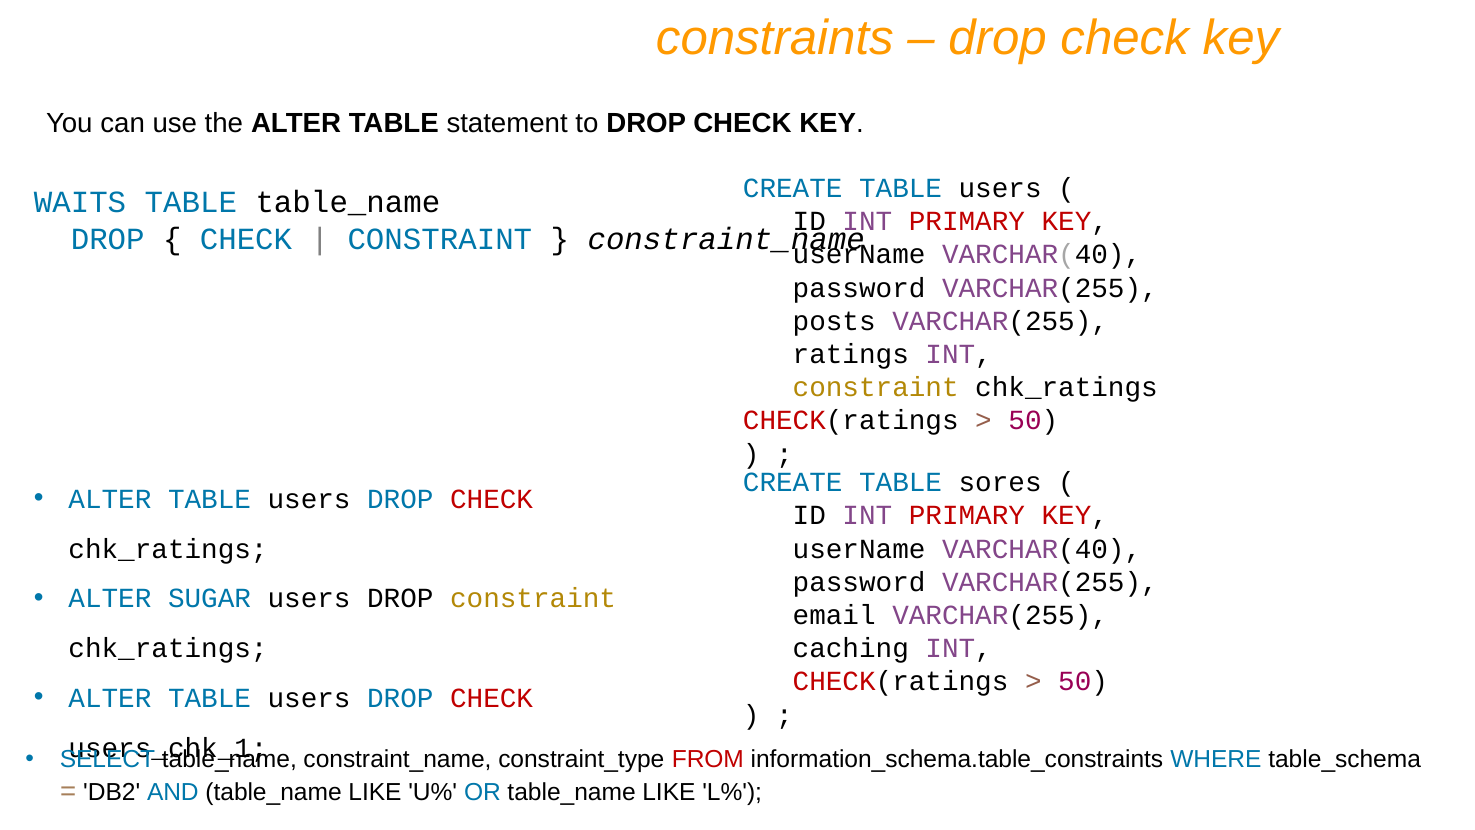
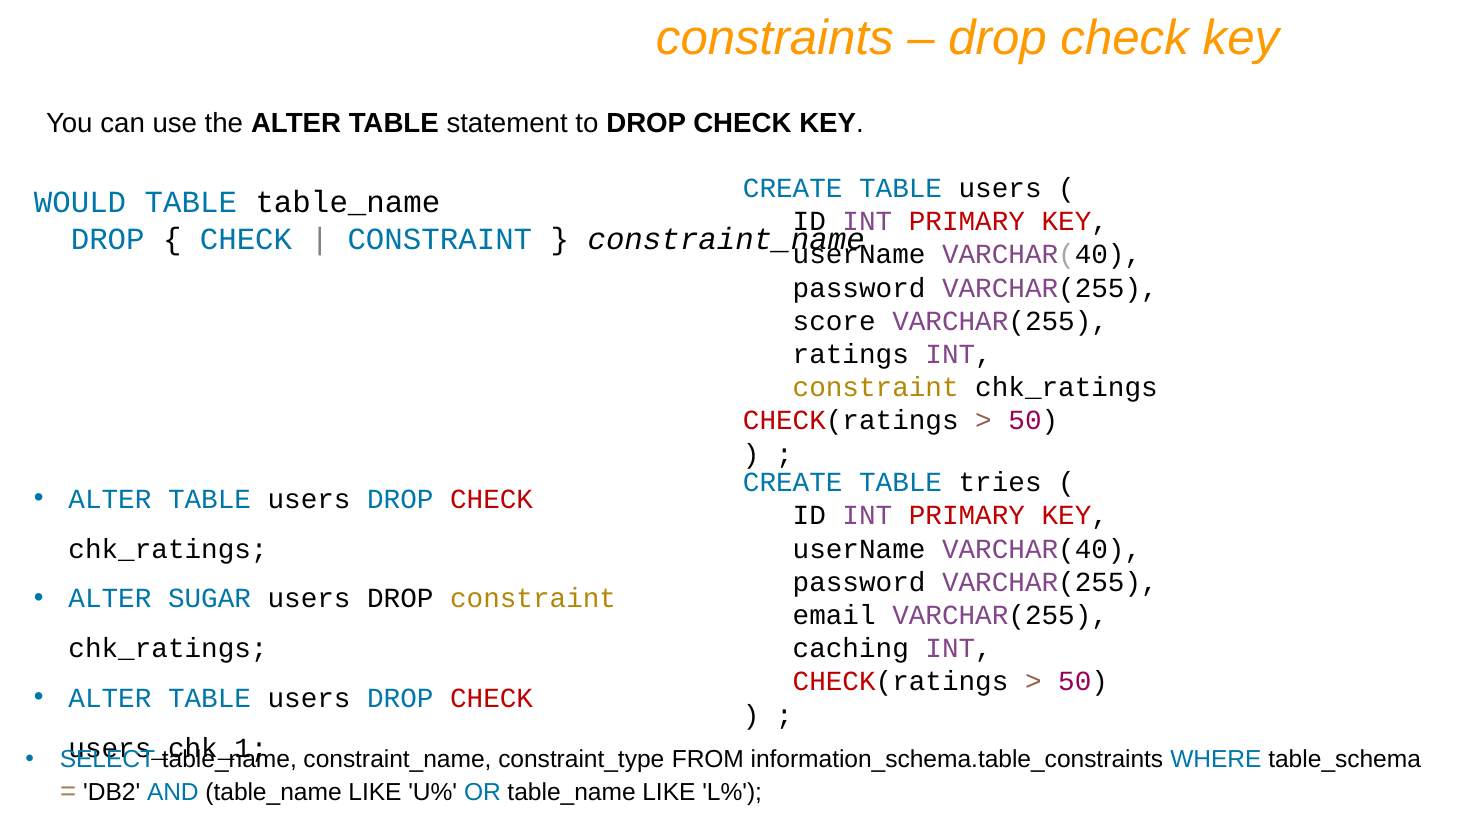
WAITS: WAITS -> WOULD (80, 202)
posts: posts -> score (834, 321)
sores: sores -> tries (1000, 482)
FROM colour: red -> black (708, 759)
